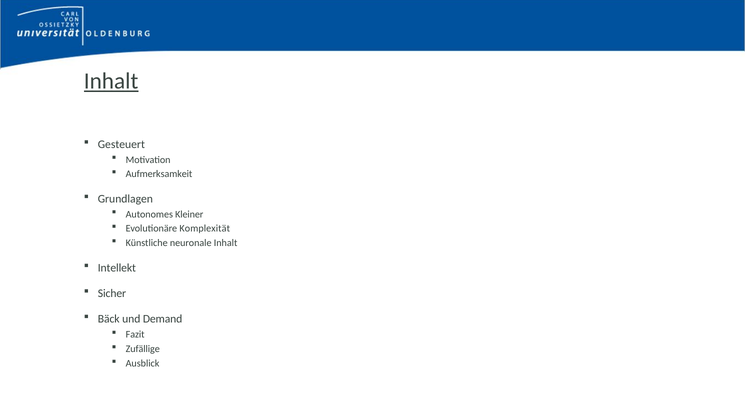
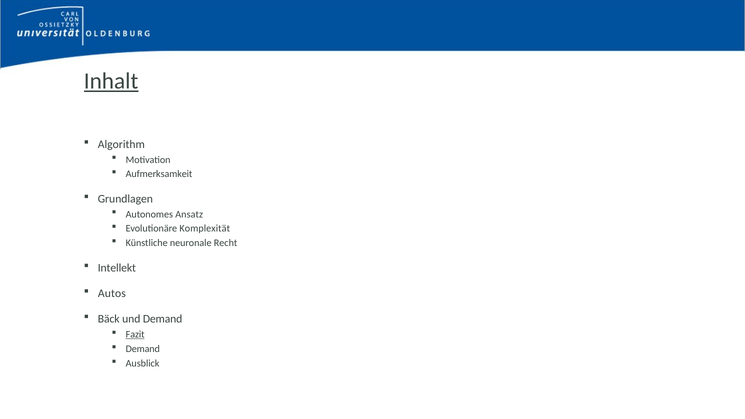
Gesteuert: Gesteuert -> Algorithm (121, 144)
Kleiner: Kleiner -> Ansatz (189, 214)
neuronale Inhalt: Inhalt -> Recht (226, 243)
Sicher: Sicher -> Autos (112, 294)
Fazit underline: none -> present (135, 334)
Zufällige: Zufällige -> Demand (143, 349)
